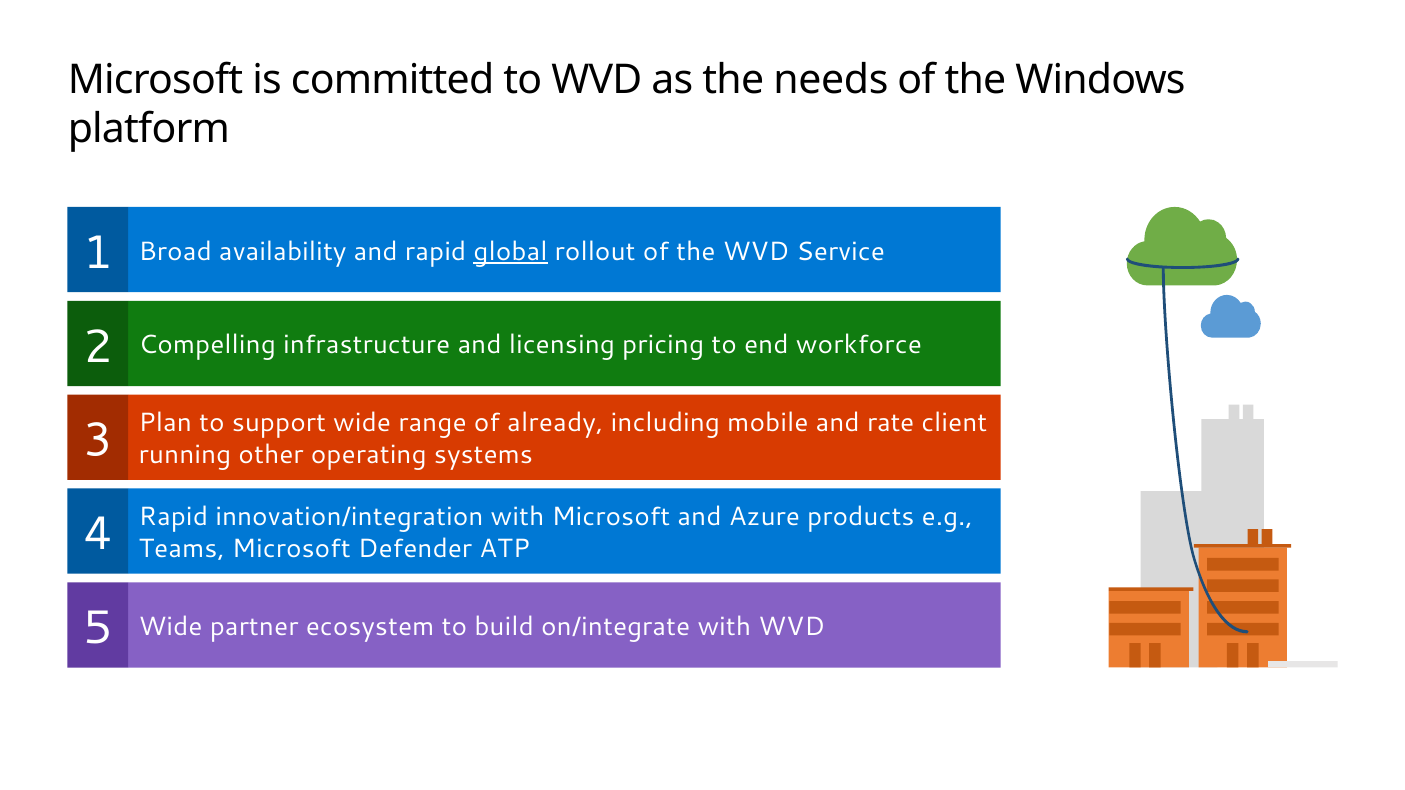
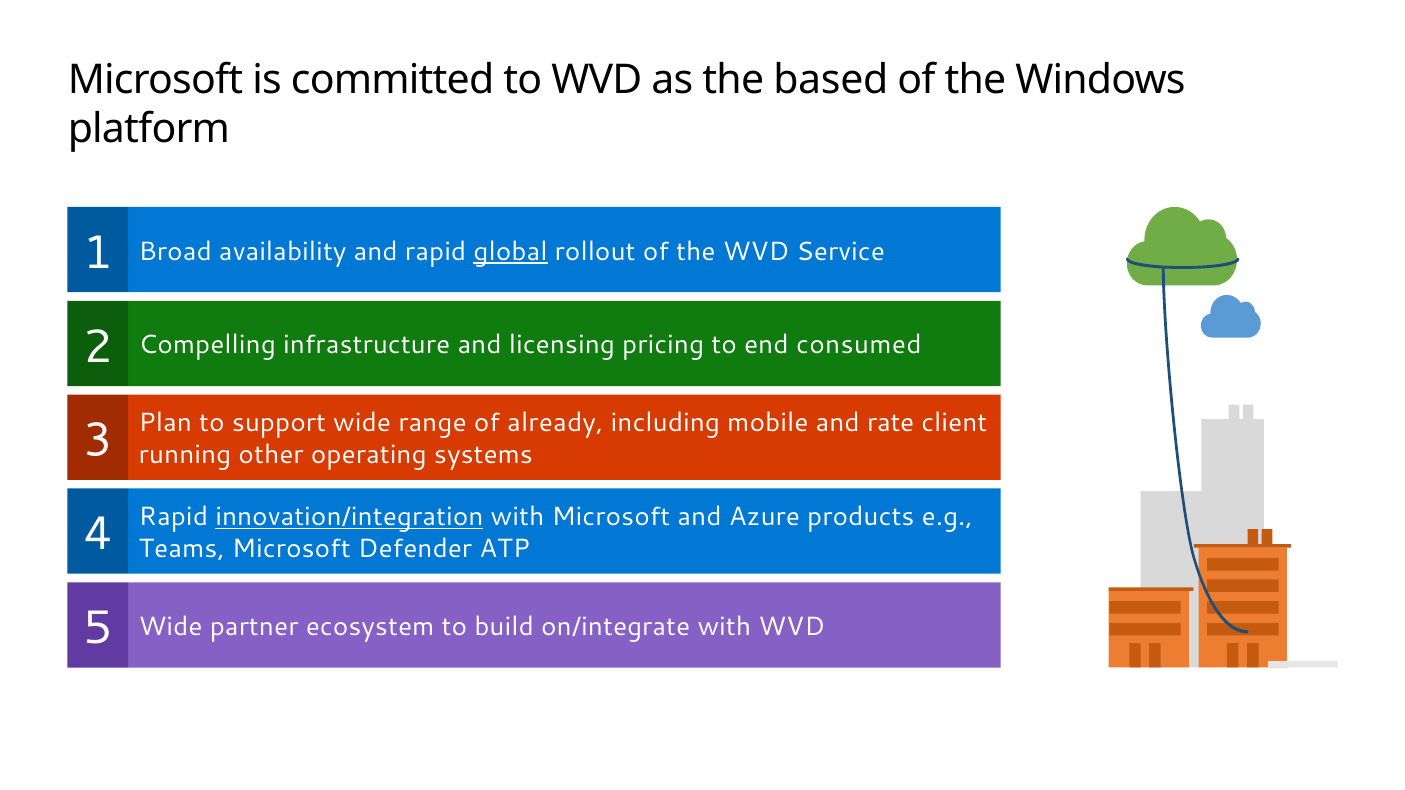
needs: needs -> based (831, 80)
workforce: workforce -> consumed (859, 345)
innovation/integration underline: none -> present (349, 517)
